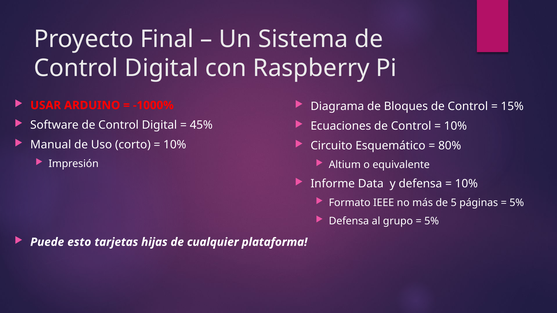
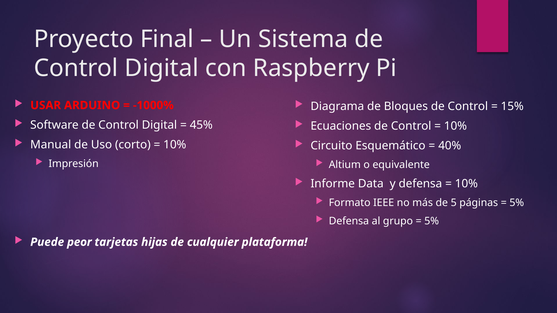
80%: 80% -> 40% (450, 146)
esto: esto -> peor (79, 242)
